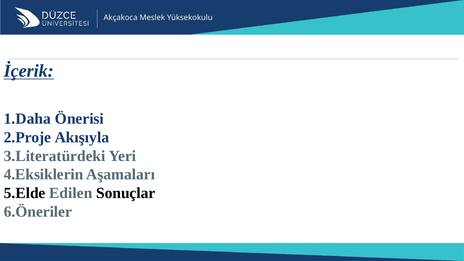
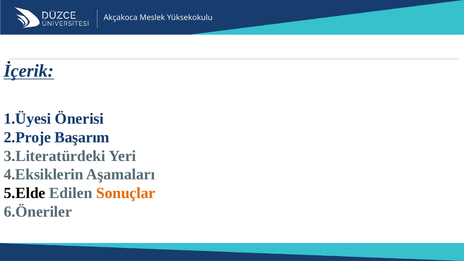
1.Daha: 1.Daha -> 1.Üyesi (27, 119)
Akışıyla: Akışıyla -> Başarım (82, 137)
Sonuçlar colour: black -> orange (126, 193)
